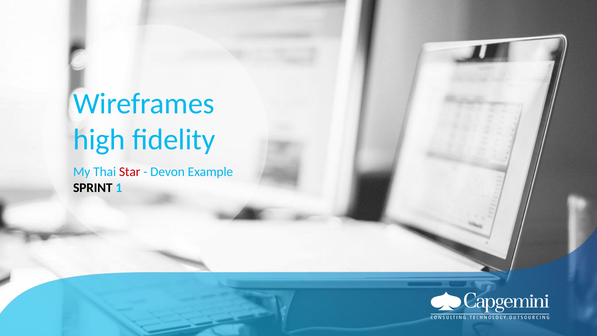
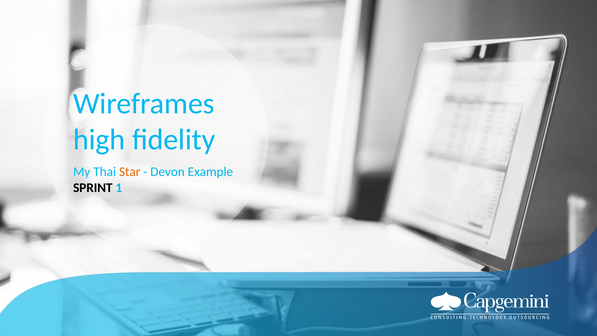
Star colour: red -> orange (130, 172)
